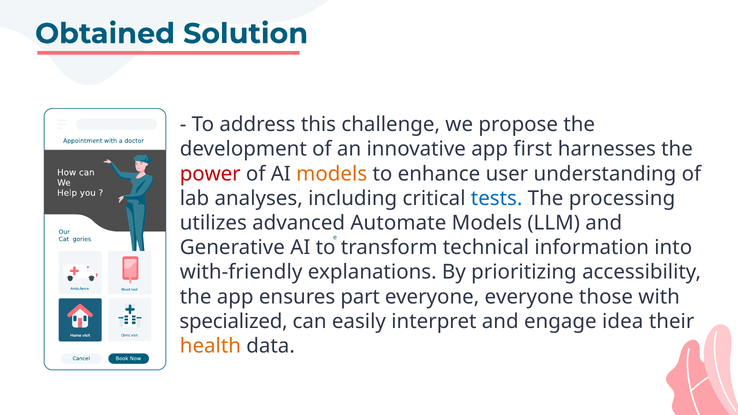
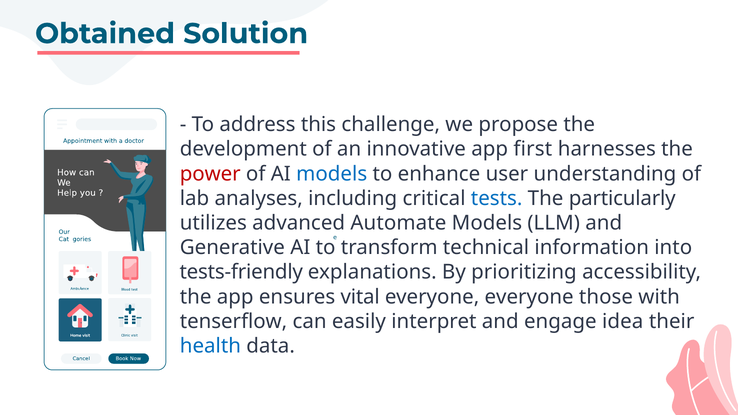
models colour: orange -> blue (332, 174)
processing: processing -> particularly (622, 198)
with-friendly: with-friendly -> tests-friendly (241, 272)
part: part -> vital (360, 297)
specialized: specialized -> tenserflow (234, 322)
health colour: orange -> blue (210, 346)
